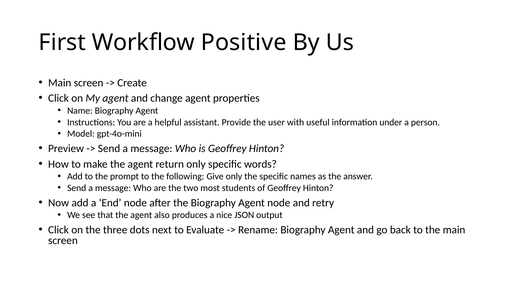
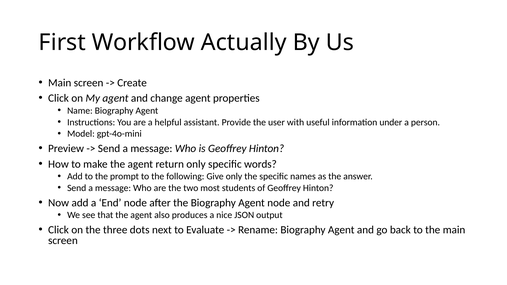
Positive: Positive -> Actually (244, 43)
